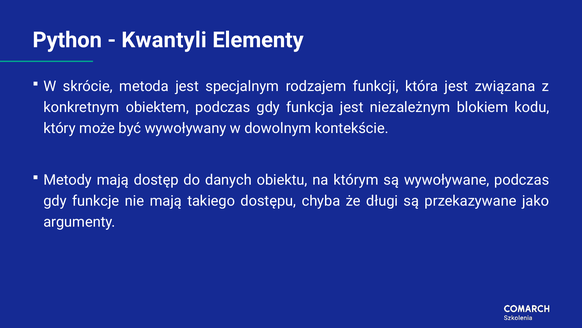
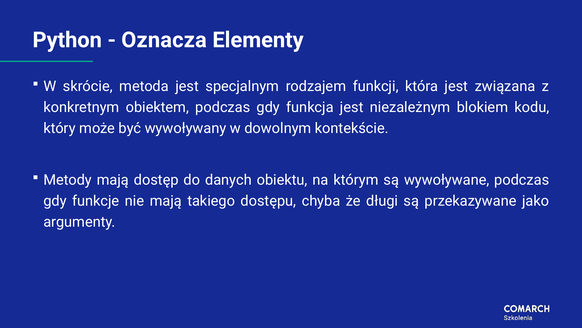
Kwantyli: Kwantyli -> Oznacza (164, 40)
